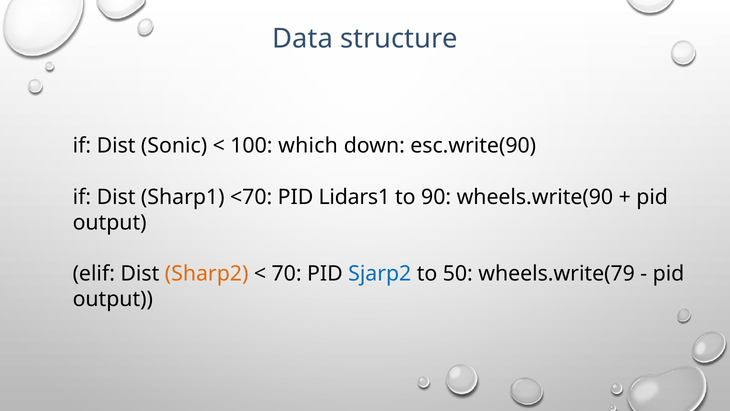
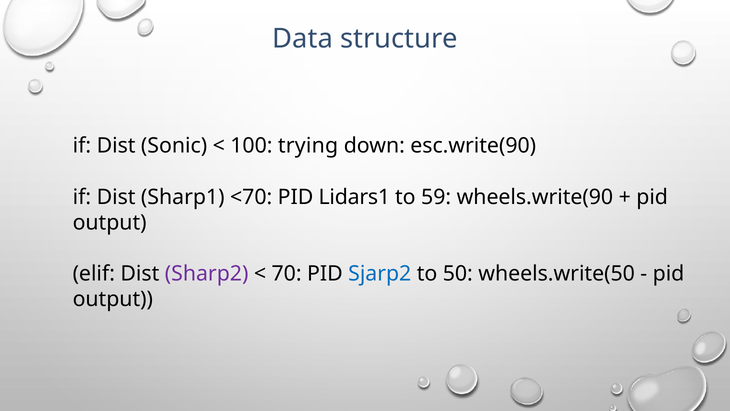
which: which -> trying (308, 146)
90: 90 -> 59 (436, 197)
Sharp2 colour: orange -> purple (207, 274)
wheels.write(79: wheels.write(79 -> wheels.write(50 (557, 274)
